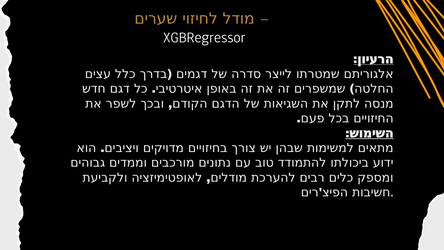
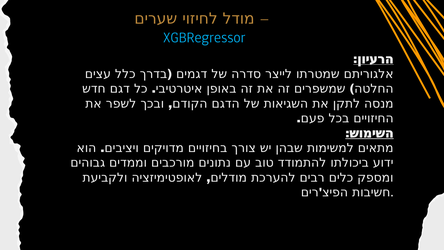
XGBRegressor colour: white -> light blue (204, 37)
